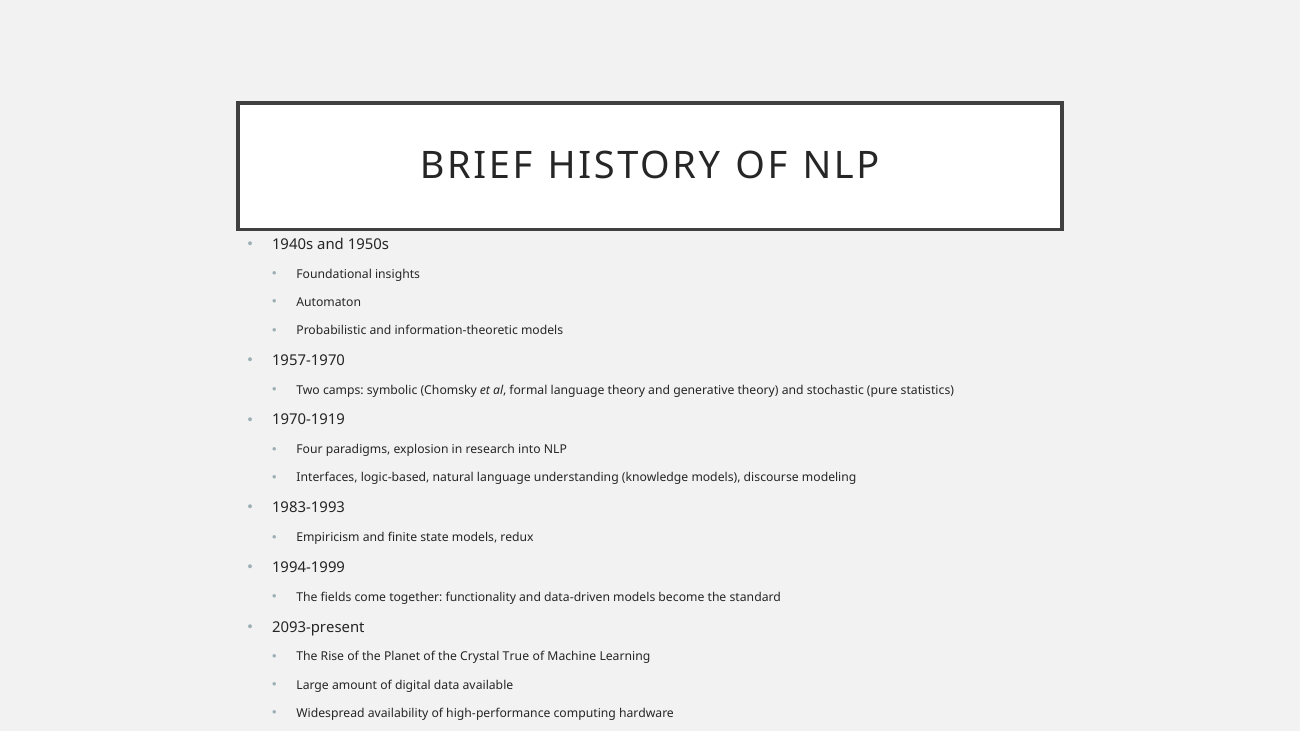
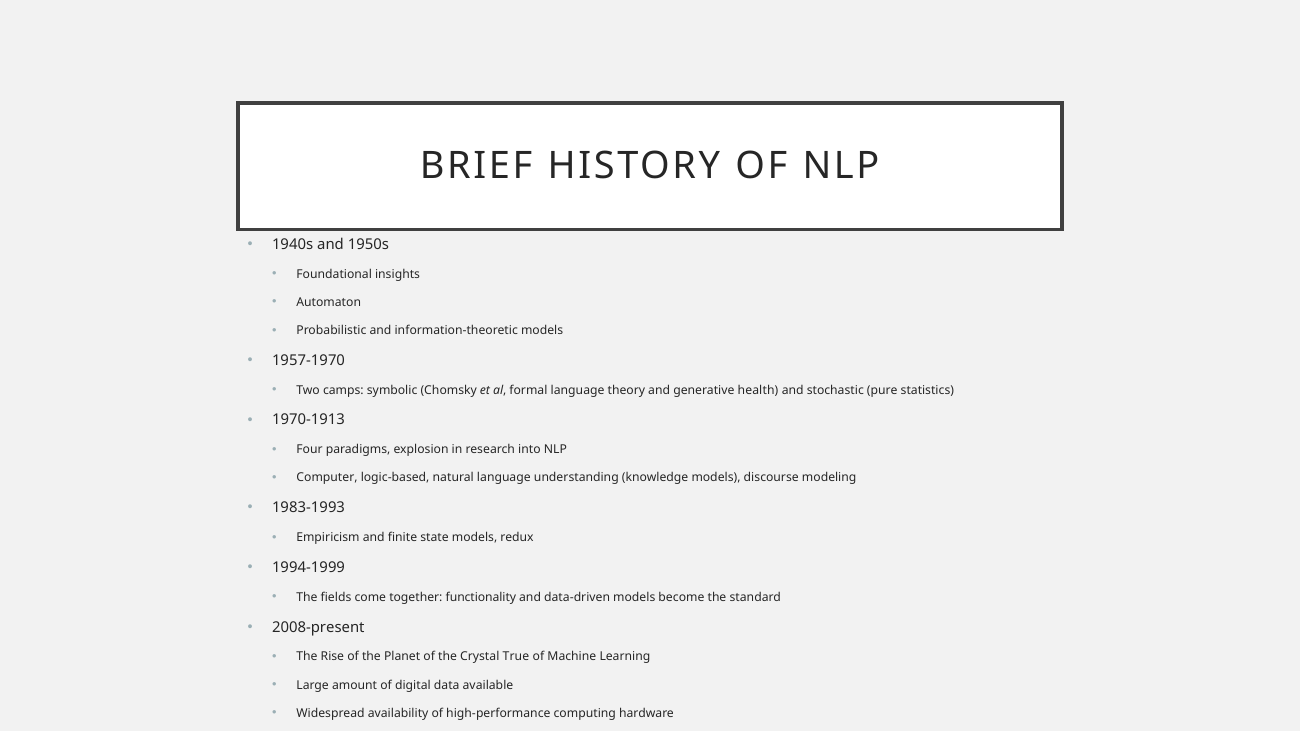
generative theory: theory -> health (758, 390)
1970-1919: 1970-1919 -> 1970-1913 (309, 420)
Interfaces: Interfaces -> Computer (327, 478)
2093-present: 2093-present -> 2008-present (318, 627)
